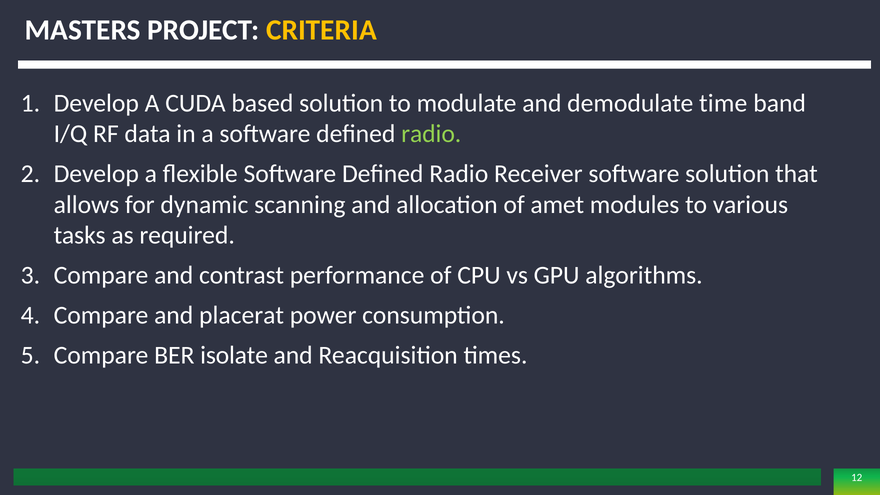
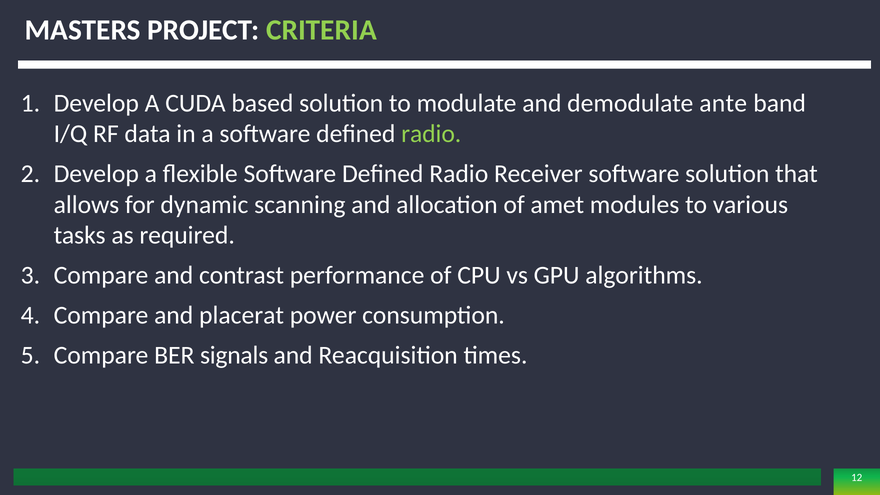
CRITERIA colour: yellow -> light green (321, 30)
time: time -> ante (723, 103)
isolate: isolate -> signals (234, 355)
